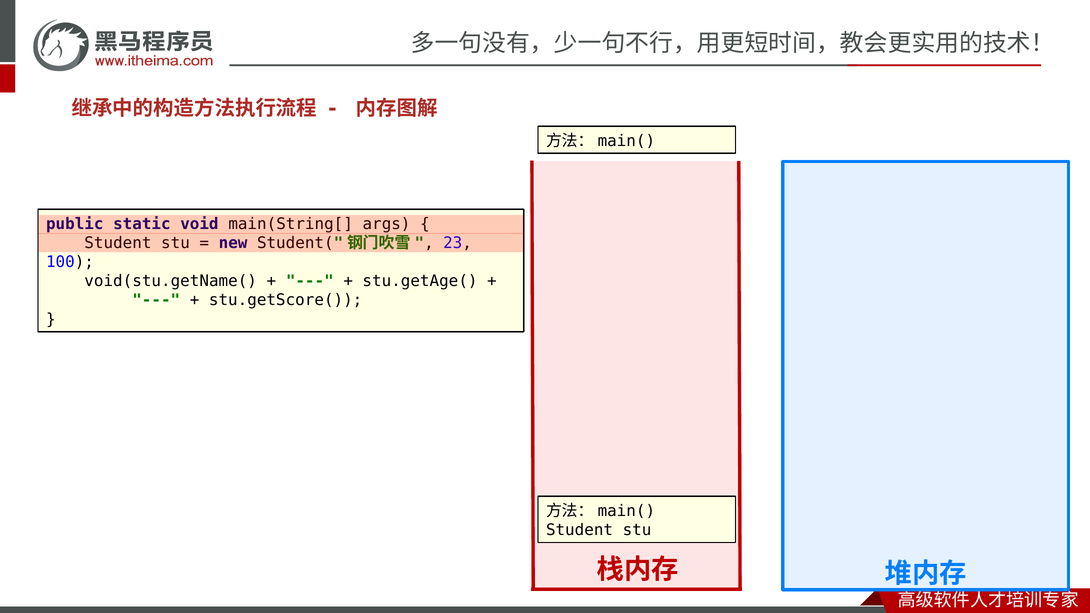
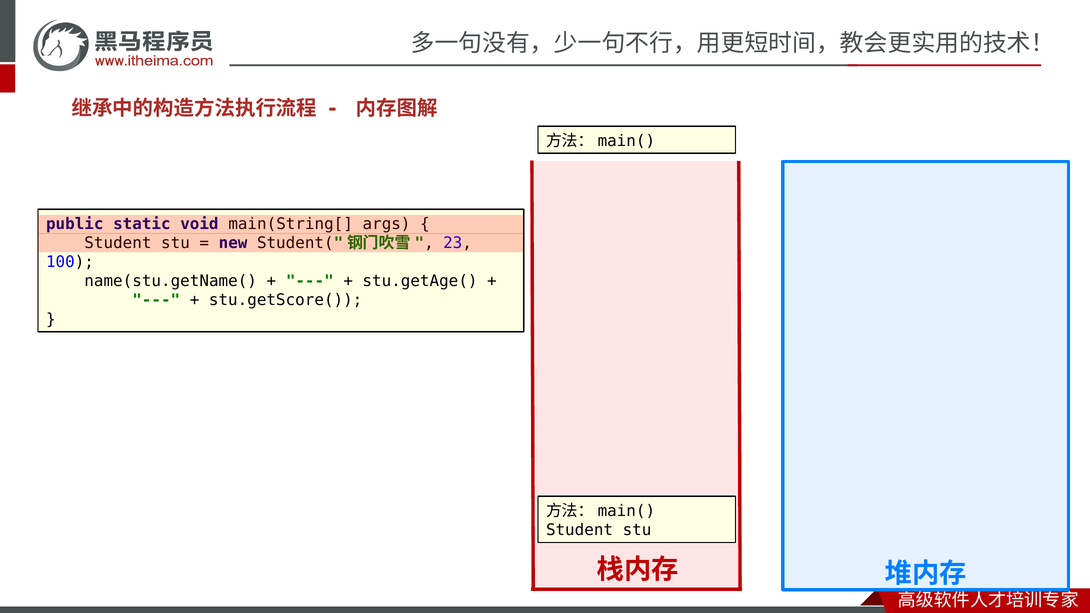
void(stu.getName(: void(stu.getName( -> name(stu.getName( (171, 281)
